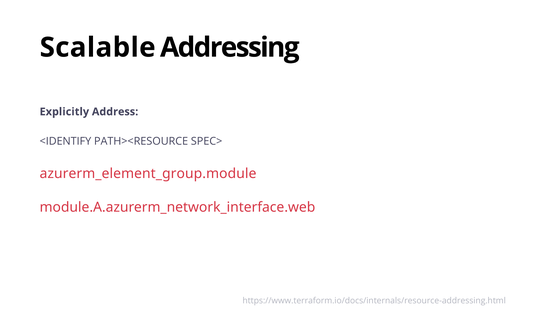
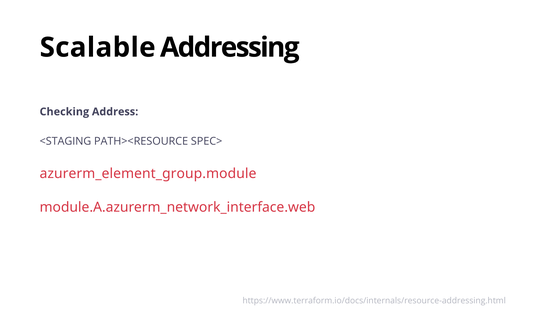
Explicitly: Explicitly -> Checking (64, 112)
<IDENTIFY: <IDENTIFY -> <STAGING (65, 142)
